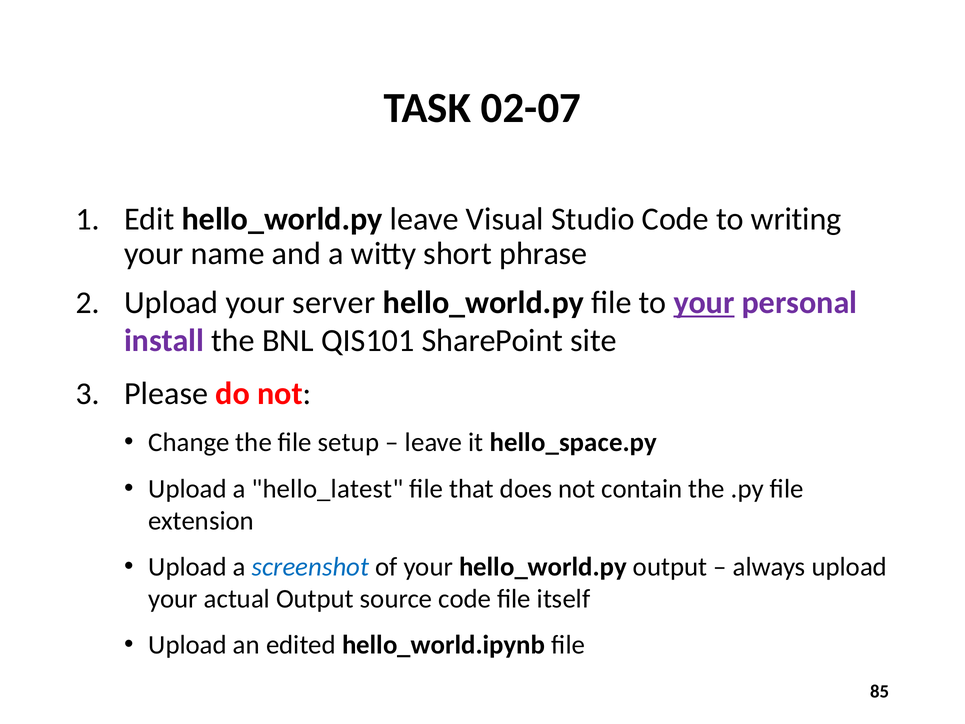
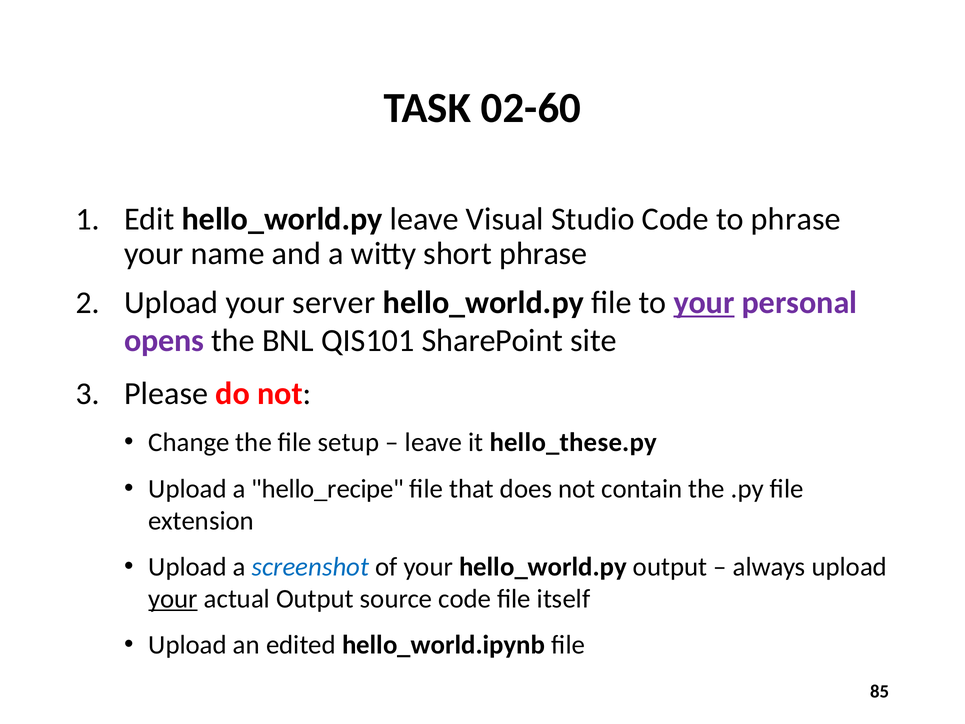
02-07: 02-07 -> 02-60 (531, 108)
to writing: writing -> phrase (796, 219)
install: install -> opens (164, 341)
hello_space.py: hello_space.py -> hello_these.py (573, 442)
hello_latest: hello_latest -> hello_recipe (328, 489)
your underline: none -> present (173, 599)
